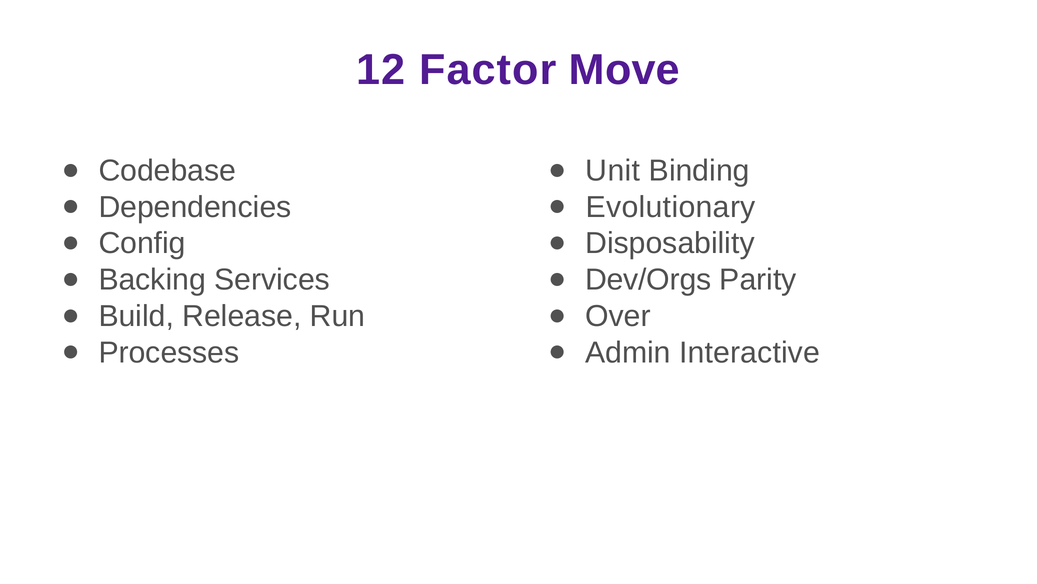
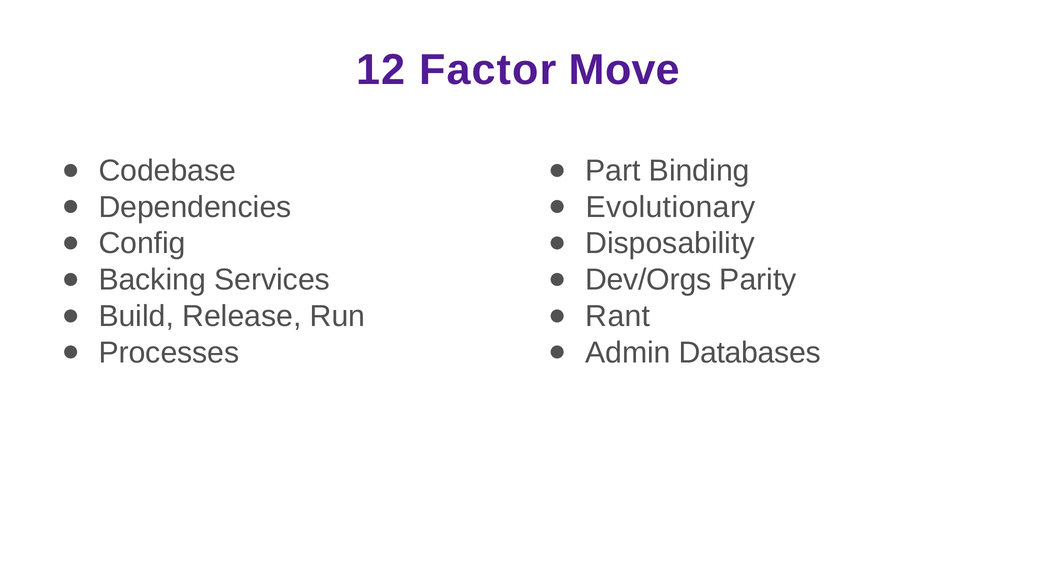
Unit: Unit -> Part (613, 171)
Over: Over -> Rant (618, 316)
Interactive: Interactive -> Databases (750, 352)
